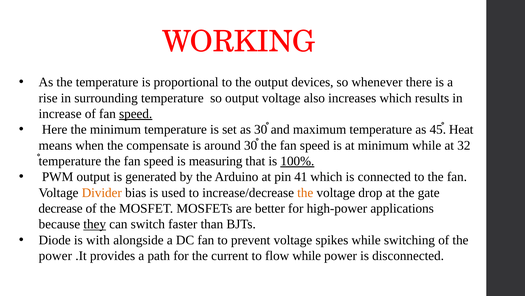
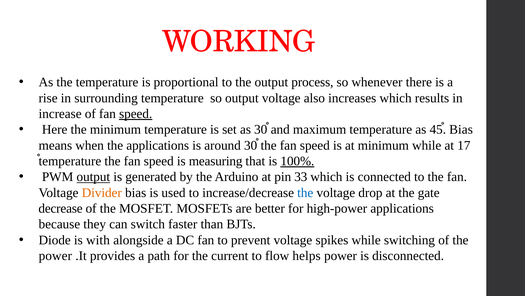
devices: devices -> process (312, 82)
Heat: Heat -> Bias (461, 129)
the compensate: compensate -> applications (158, 145)
32: 32 -> 17 (464, 145)
output underline: none -> present (93, 177)
41: 41 -> 33 (301, 177)
the colour: orange -> blue (305, 192)
they underline: present -> none (95, 224)
flow while: while -> helps (307, 255)
